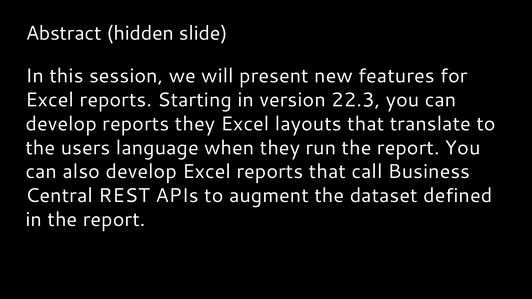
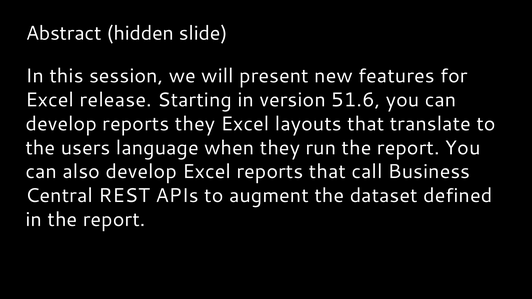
reports: reports -> release (116, 100)
22.3: 22.3 -> 51.6 (356, 100)
